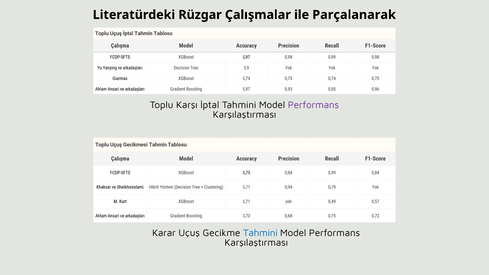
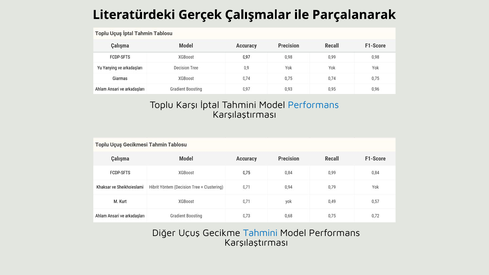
Rüzgar: Rüzgar -> Gerçek (200, 15)
Performans colour: purple -> blue (313, 105)
Karar: Karar -> Diğer (164, 233)
